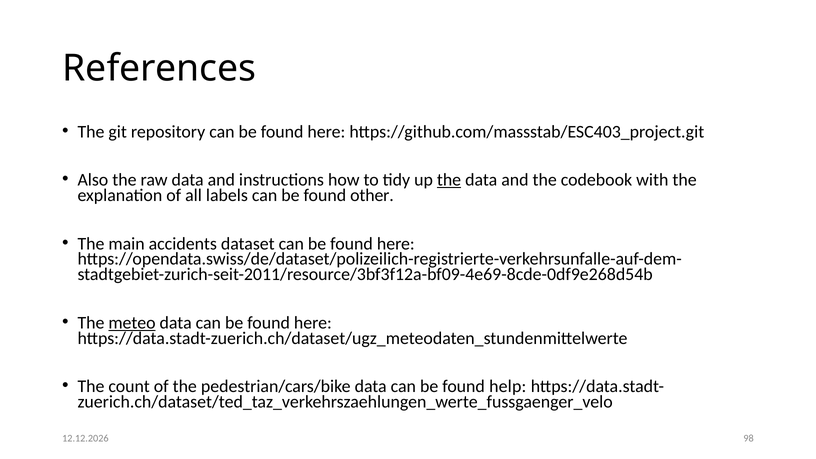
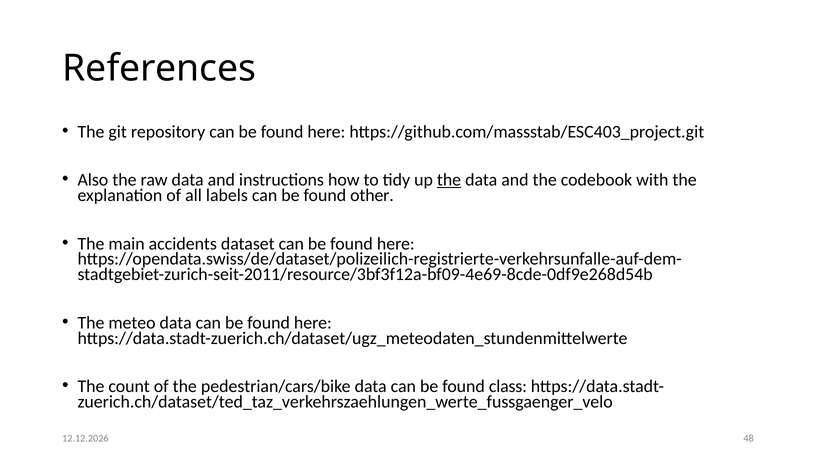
meteo underline: present -> none (132, 323)
help: help -> class (508, 387)
98: 98 -> 48 (749, 438)
